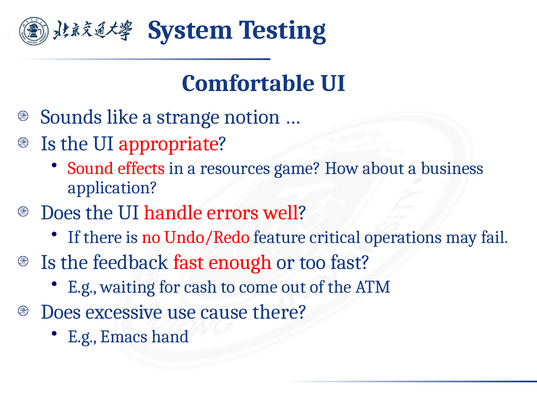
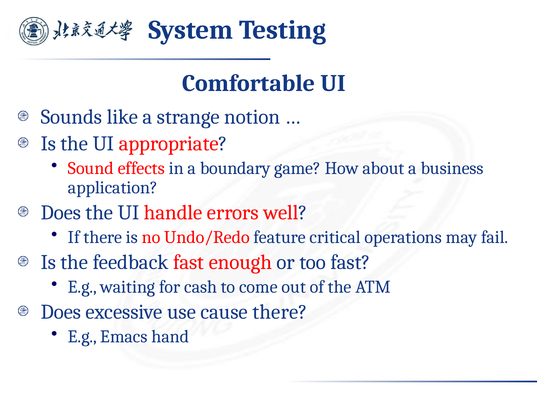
resources: resources -> boundary (235, 168)
